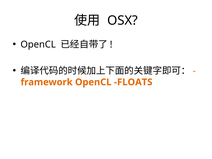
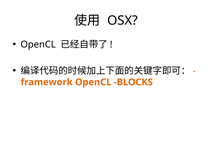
FLOATS: FLOATS -> BLOCKS (133, 82)
